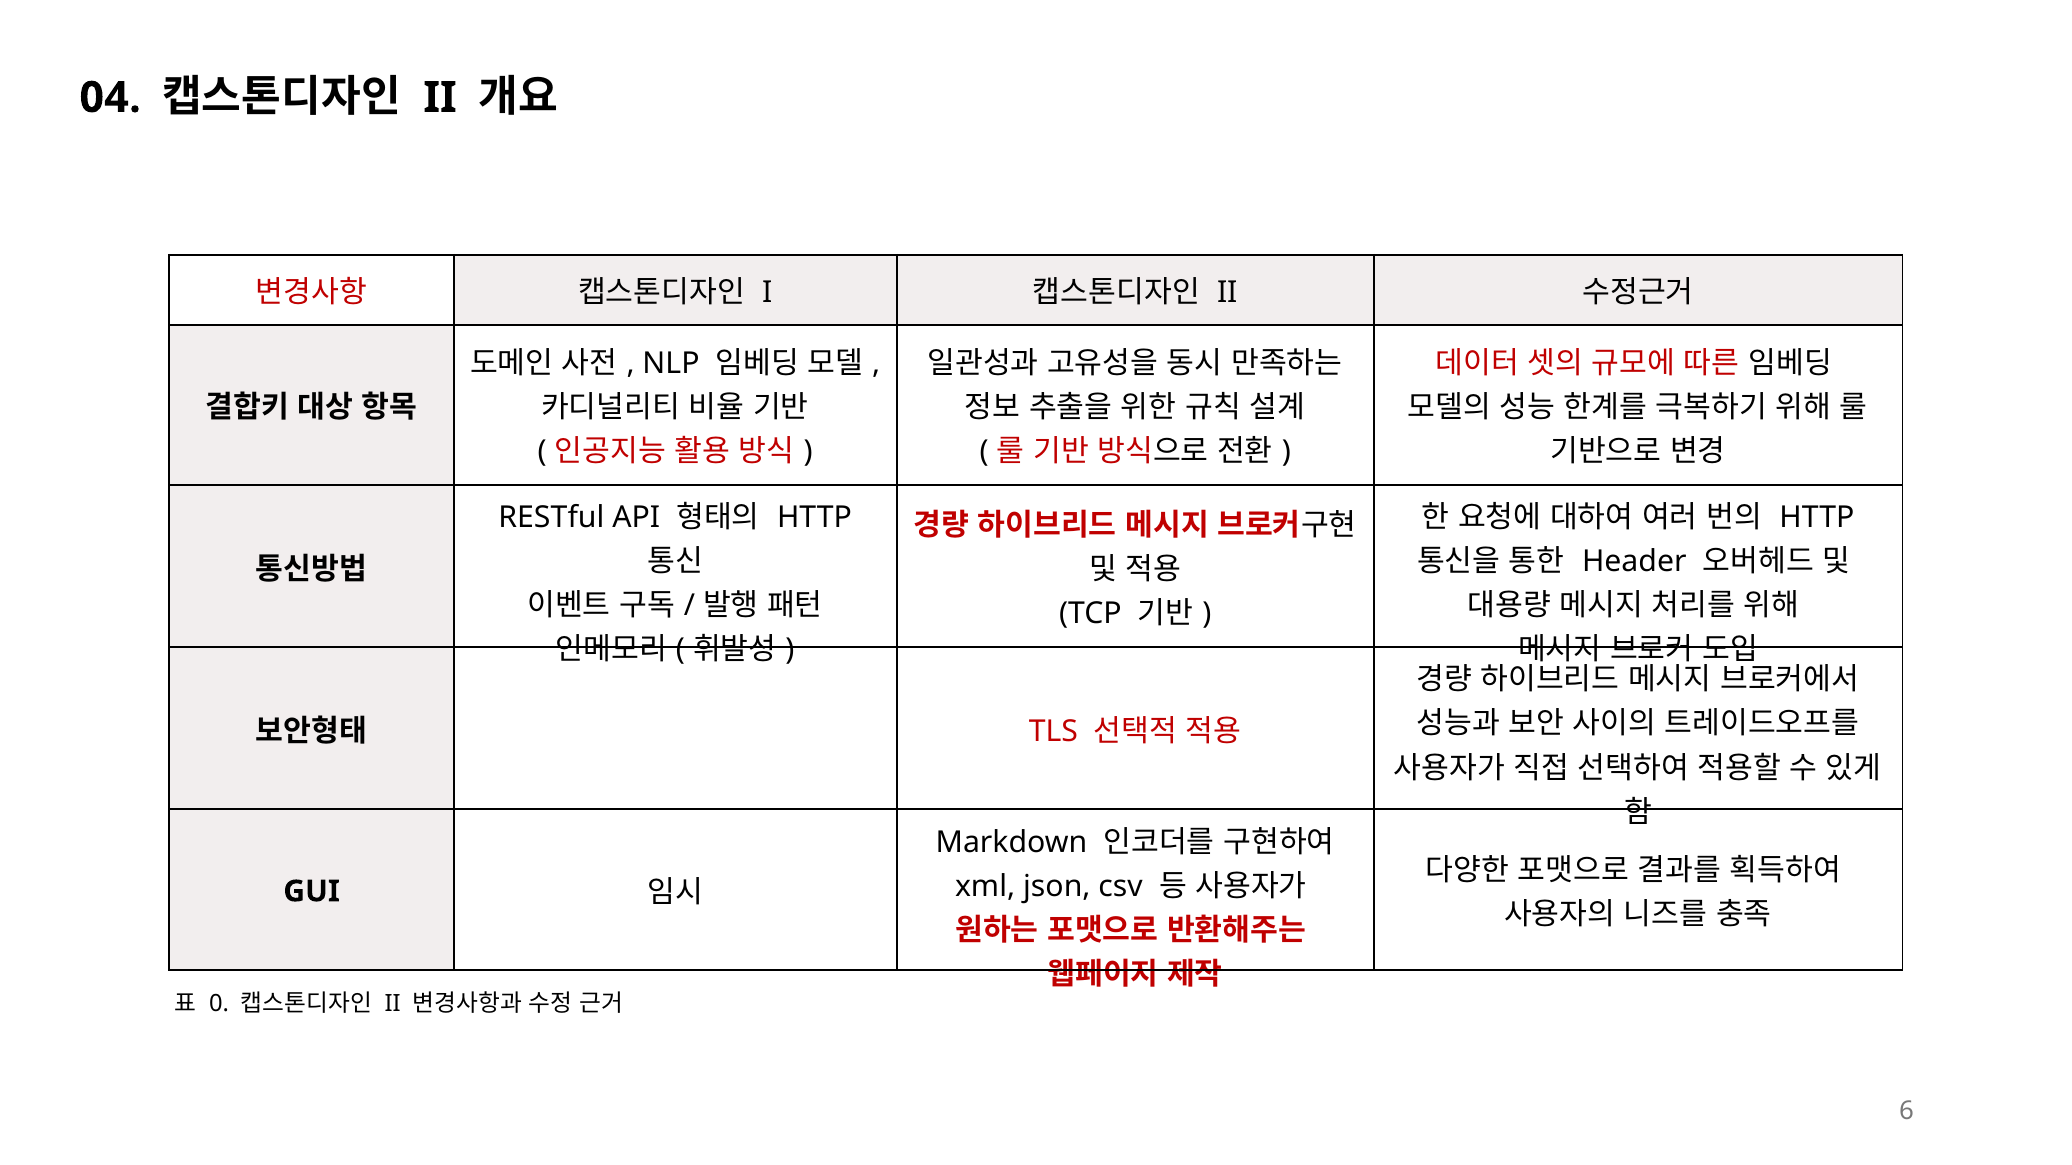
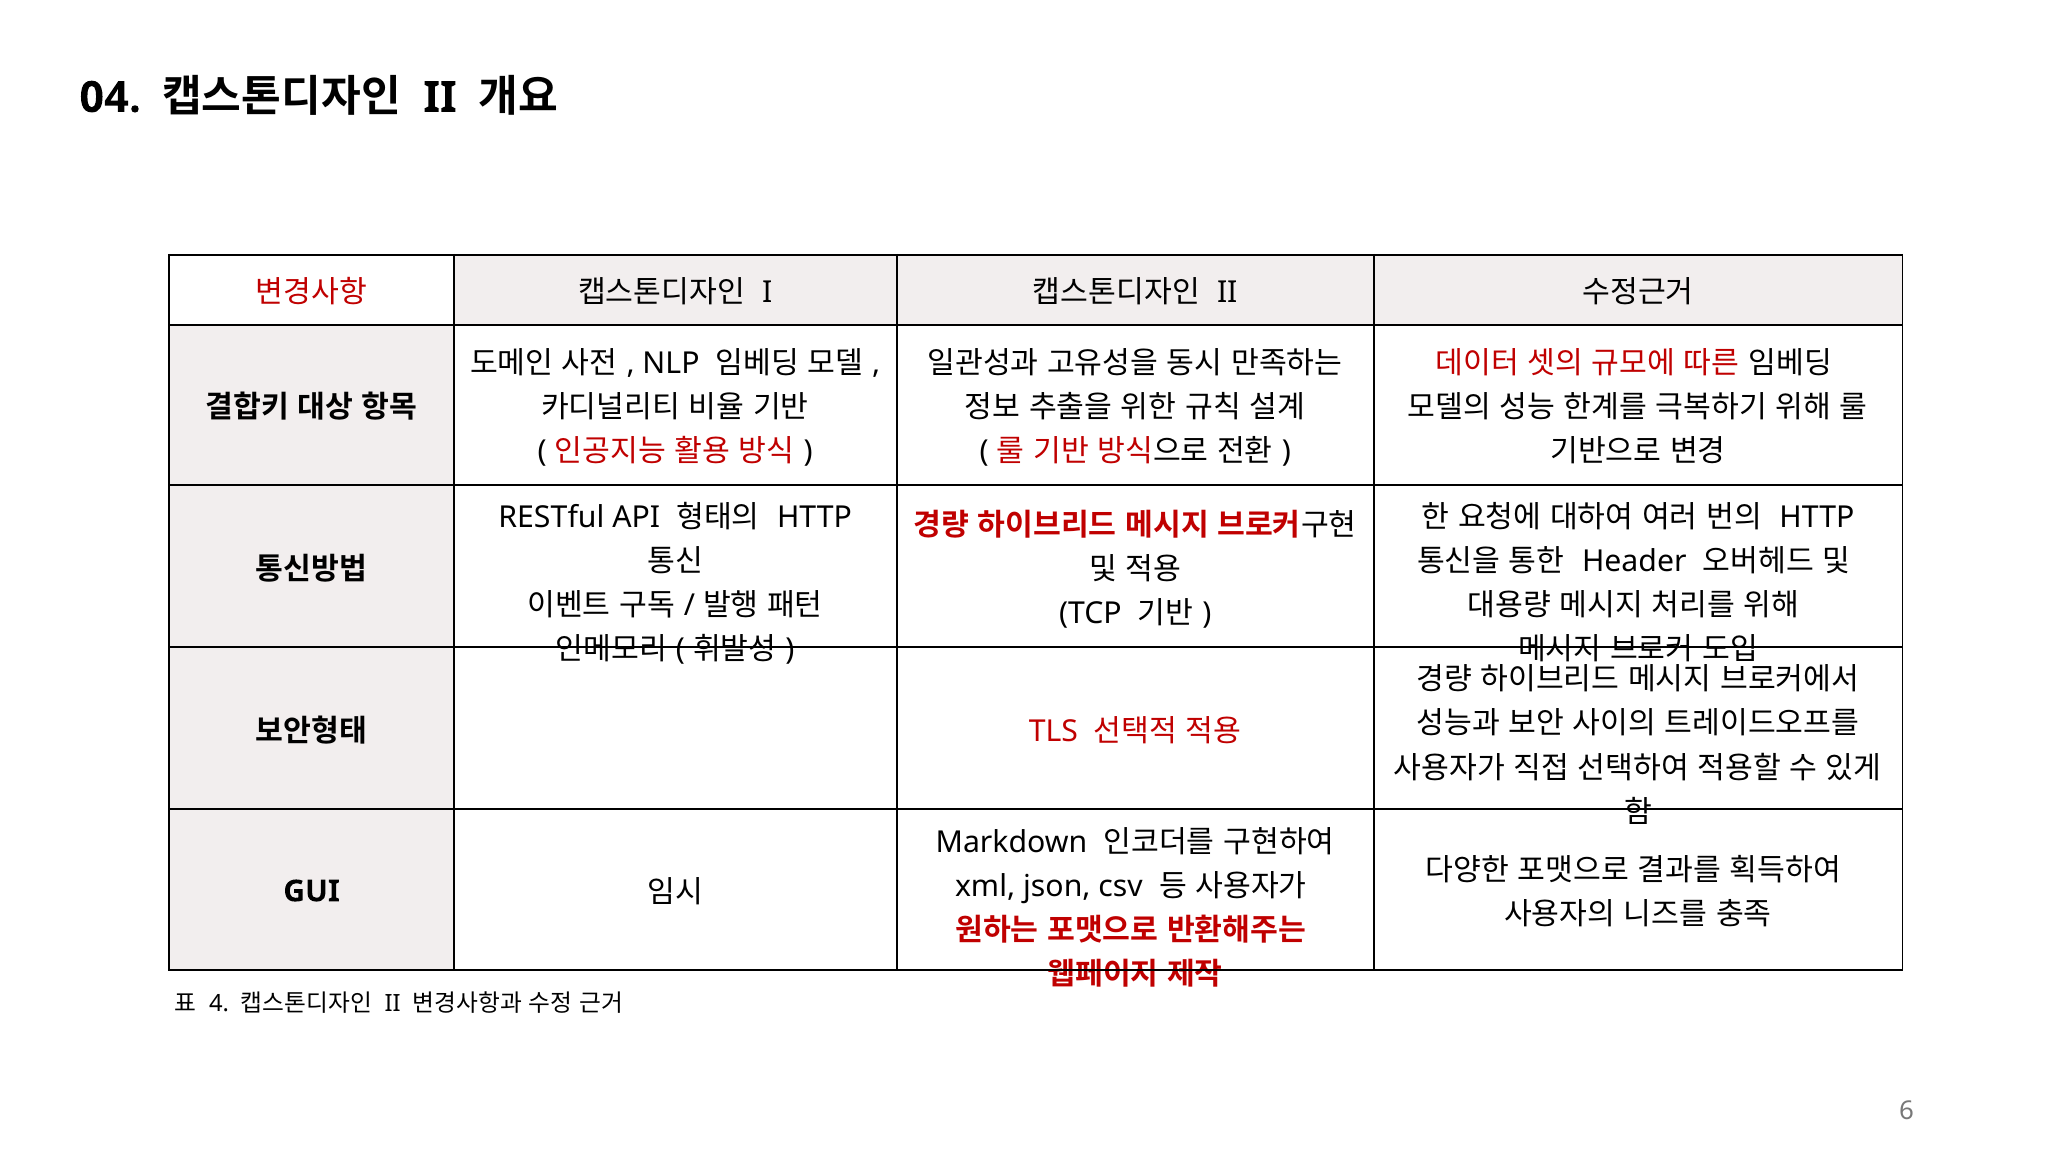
0: 0 -> 4 (219, 1004)
